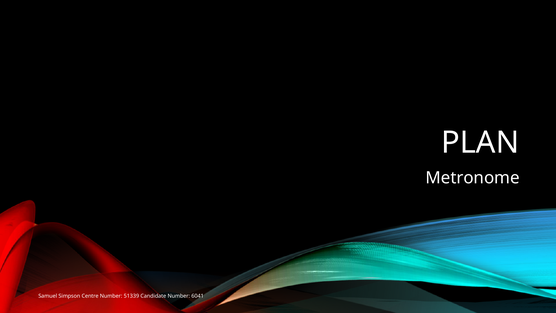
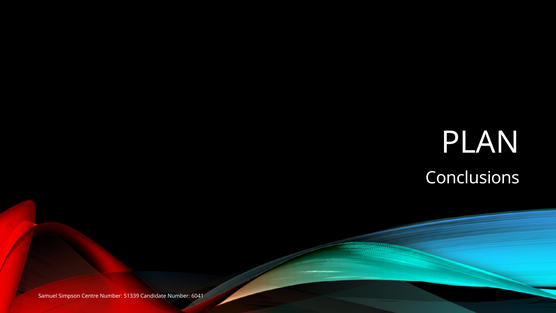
Metronome: Metronome -> Conclusions (473, 178)
